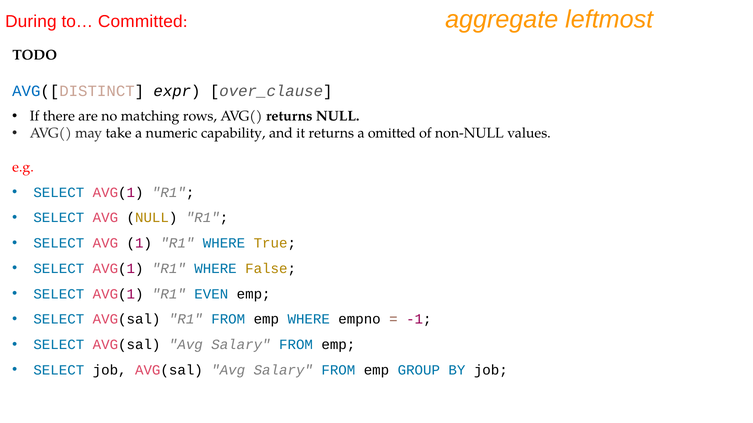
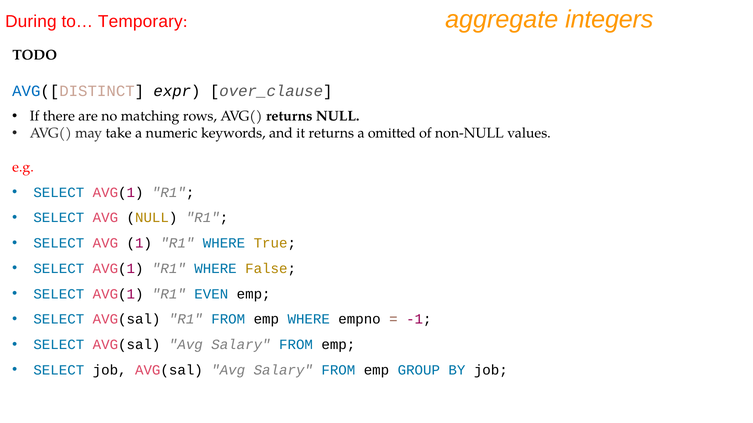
Committed: Committed -> Temporary (140, 22)
leftmost: leftmost -> integers (609, 20)
capability: capability -> keywords (233, 133)
